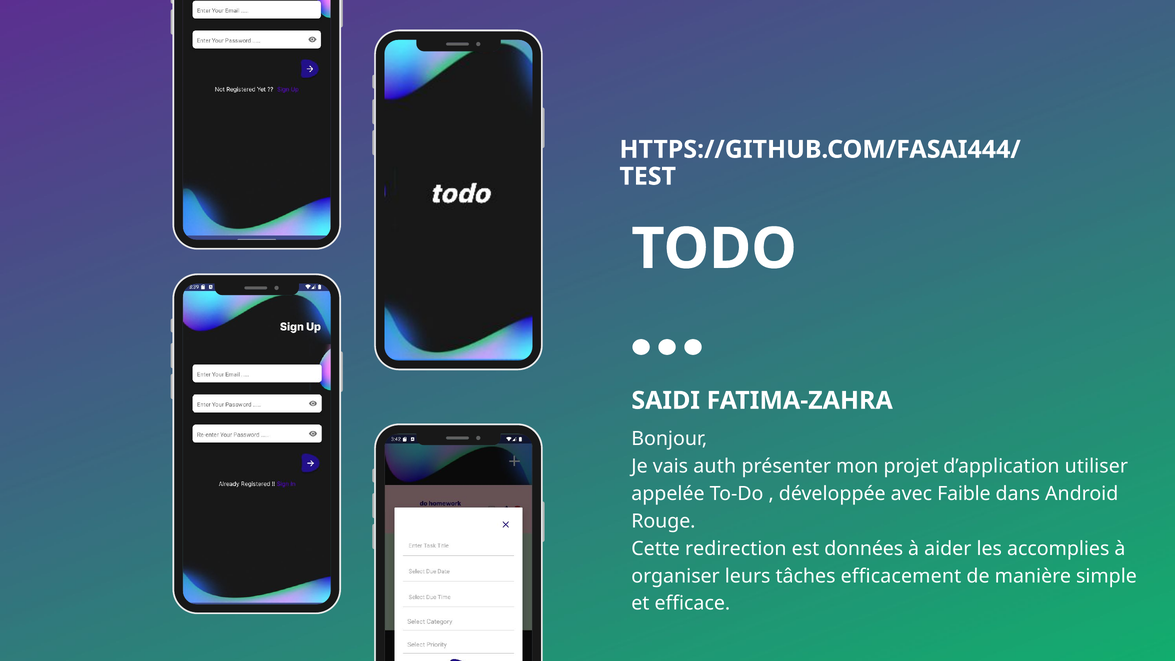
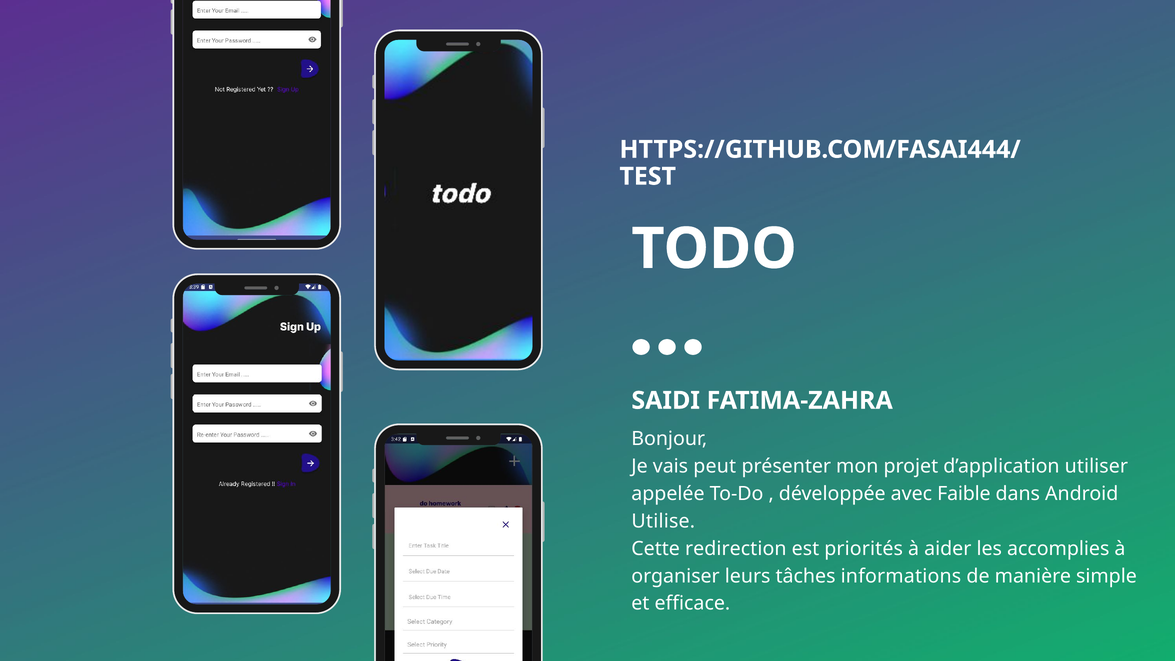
auth: auth -> peut (715, 466)
Rouge: Rouge -> Utilise (663, 521)
données: données -> priorités (864, 549)
efficacement: efficacement -> informations (901, 576)
